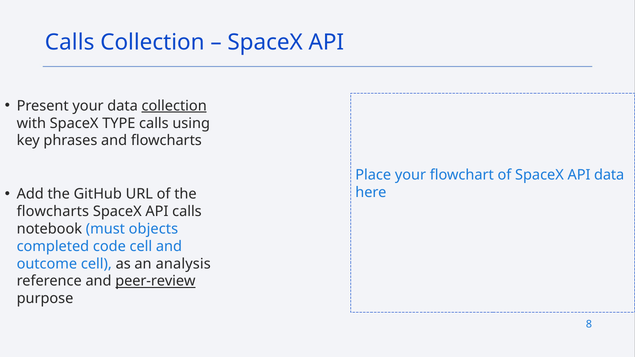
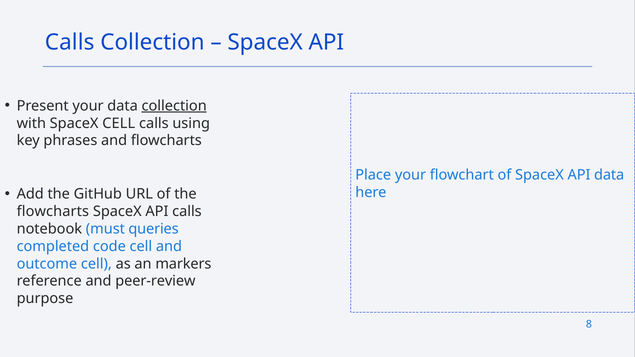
SpaceX TYPE: TYPE -> CELL (119, 123)
objects: objects -> queries (154, 229)
analysis: analysis -> markers (183, 264)
peer-review underline: present -> none (155, 281)
